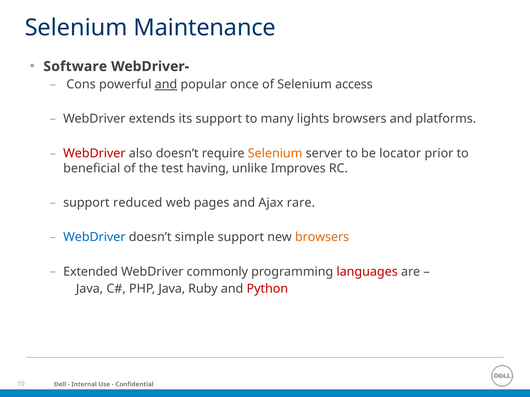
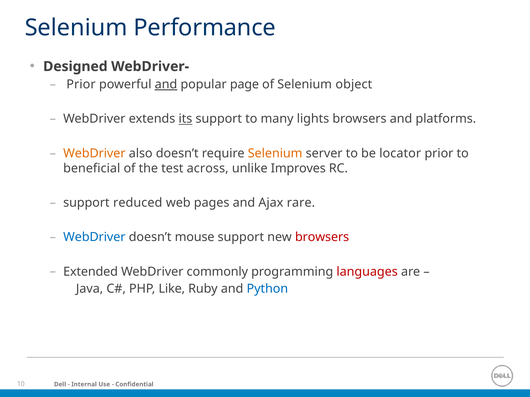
Maintenance: Maintenance -> Performance (205, 28)
Software: Software -> Designed (75, 67)
Cons: Cons -> Prior (81, 85)
once: once -> page (244, 85)
access: access -> object (354, 85)
its underline: none -> present (185, 119)
WebDriver colour: red -> orange (94, 153)
having: having -> across (208, 169)
simple: simple -> mouse (195, 237)
browsers colour: orange -> red (322, 237)
PHP Java: Java -> Like (172, 289)
Python colour: red -> blue (267, 289)
